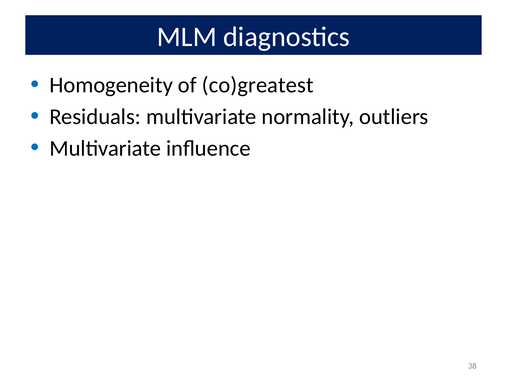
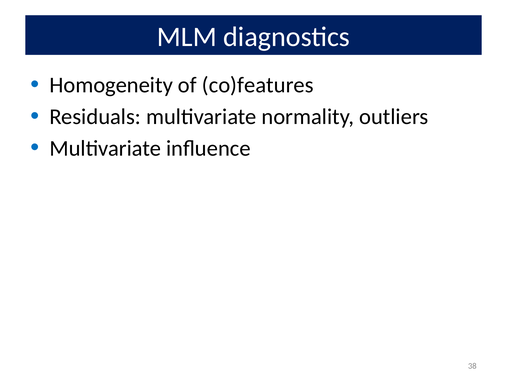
co)greatest: co)greatest -> co)features (258, 85)
